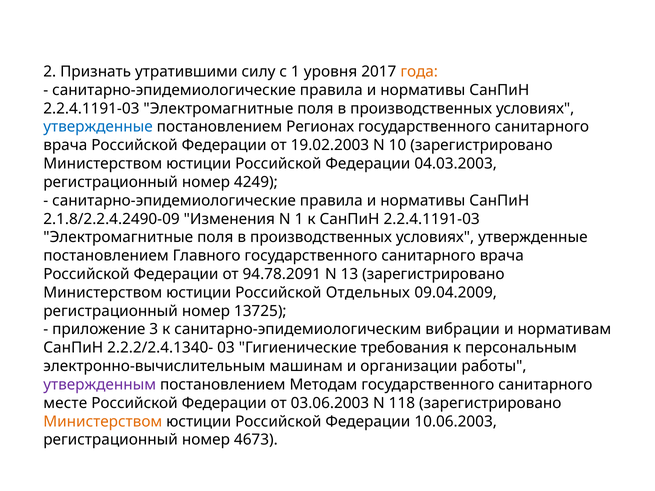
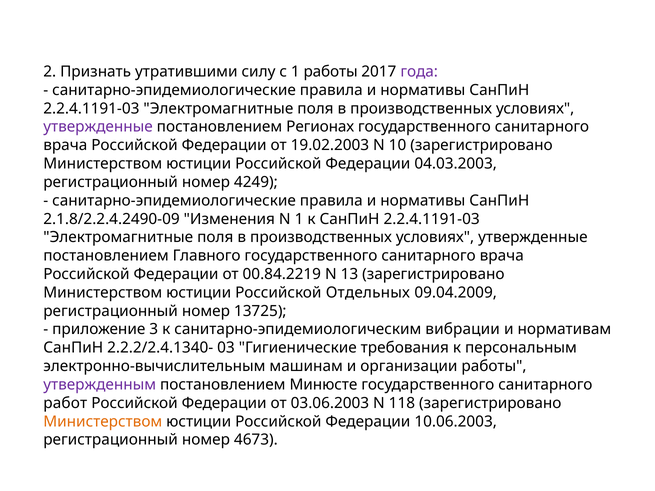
1 уровня: уровня -> работы (331, 72)
года colour: orange -> purple (419, 72)
утвержденные colour: blue -> purple (98, 127)
94.78.2091: 94.78.2091 -> 00.84.2219 (282, 274)
Методам: Методам -> Минюсте (323, 385)
месте: месте -> работ (65, 403)
